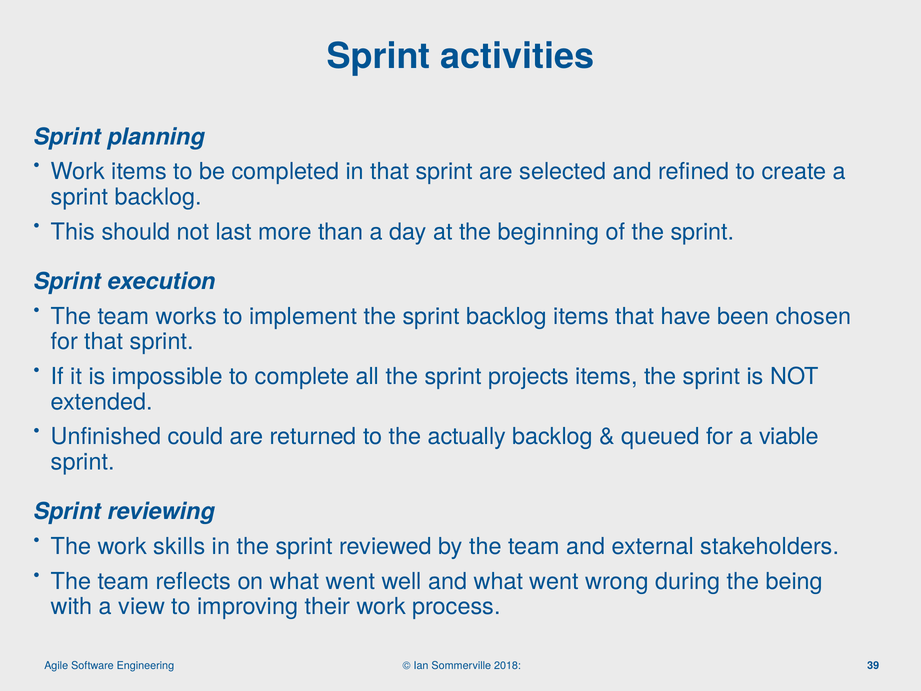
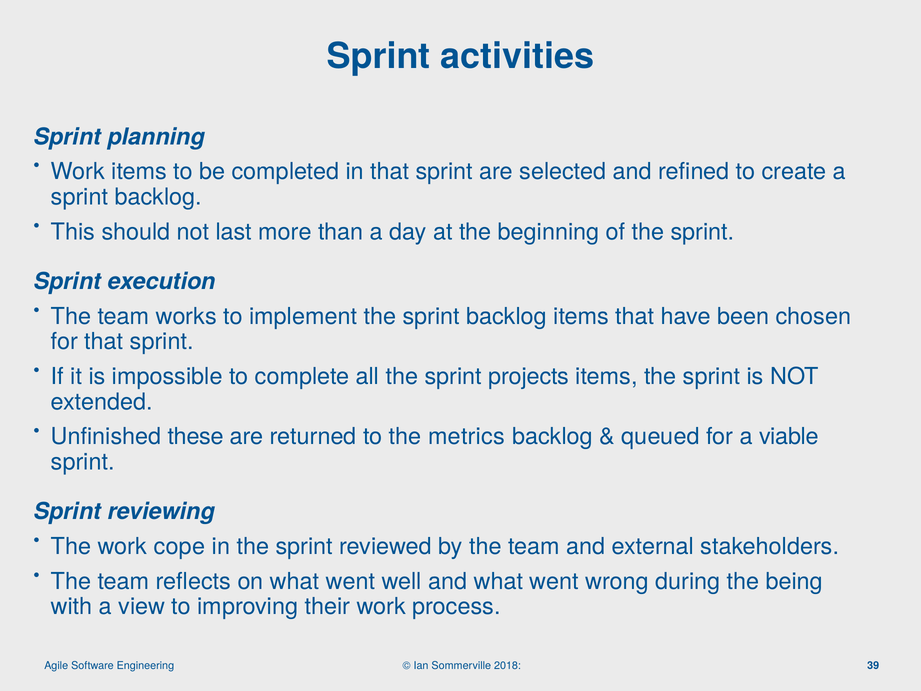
could: could -> these (196, 437)
actually: actually -> metrics (467, 437)
skills: skills -> cope (179, 546)
